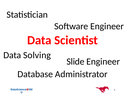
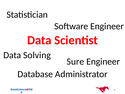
Slide: Slide -> Sure (75, 61)
